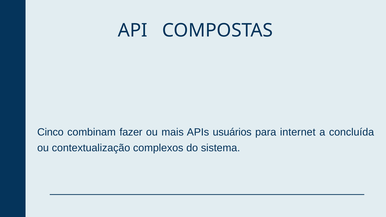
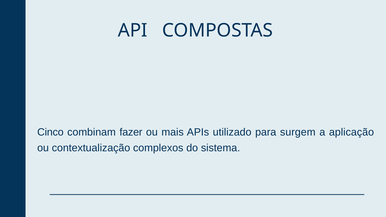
usuários: usuários -> utilizado (232, 132)
internet: internet -> surgem (298, 132)
concluída: concluída -> aplicação (351, 132)
